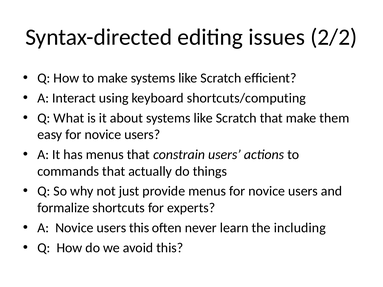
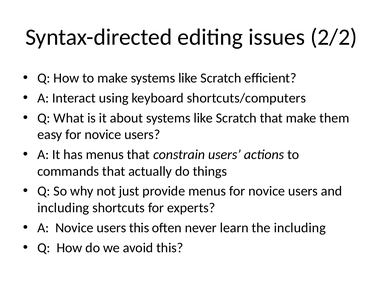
shortcuts/computing: shortcuts/computing -> shortcuts/computers (246, 98)
formalize: formalize -> including (63, 208)
